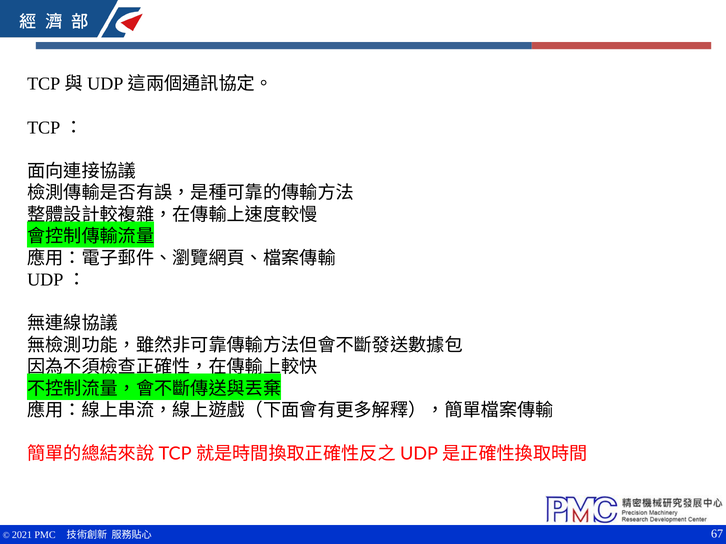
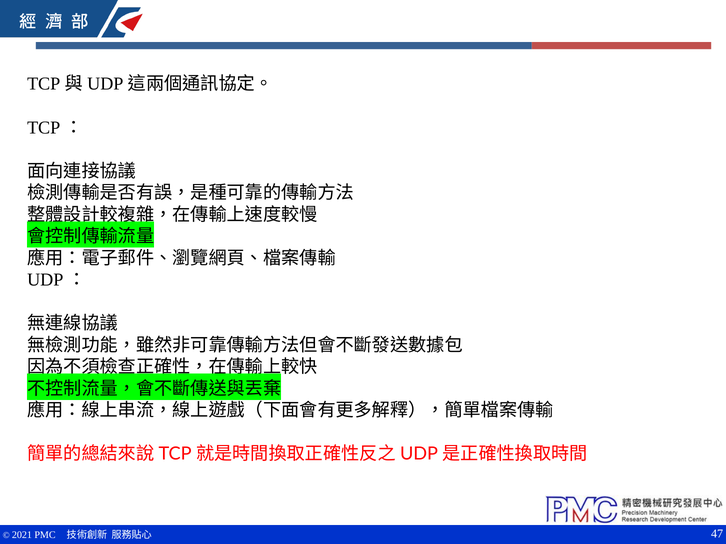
67: 67 -> 47 (717, 534)
